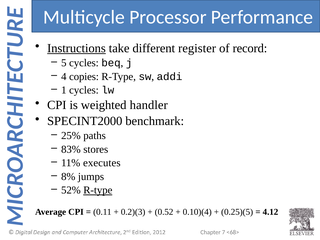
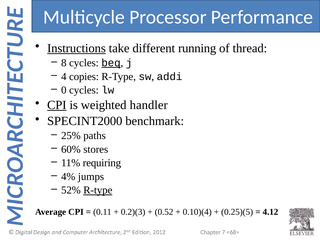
register: register -> running (197, 48)
record: record -> thread (250, 48)
5: 5 -> 8 (64, 63)
beq underline: none -> present (111, 63)
1: 1 -> 0 (64, 90)
CPI underline: none -> present (57, 105)
83%: 83% -> 60% (71, 149)
executes: executes -> requiring (102, 163)
8%: 8% -> 4% (68, 177)
